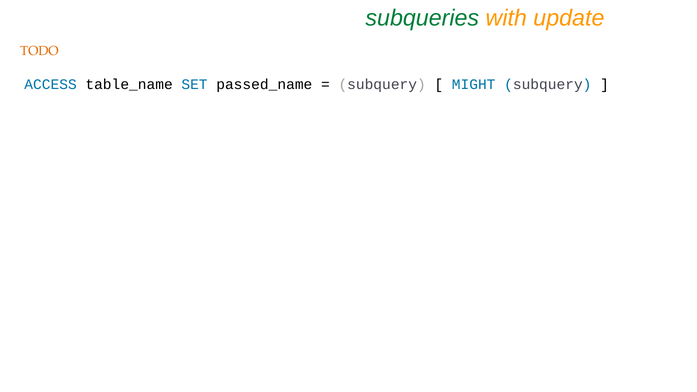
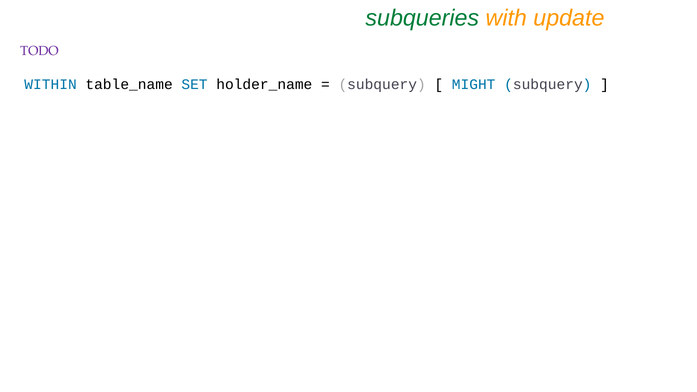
TODO colour: orange -> purple (39, 51)
ACCESS: ACCESS -> WITHIN (51, 84)
passed_name: passed_name -> holder_name (264, 84)
